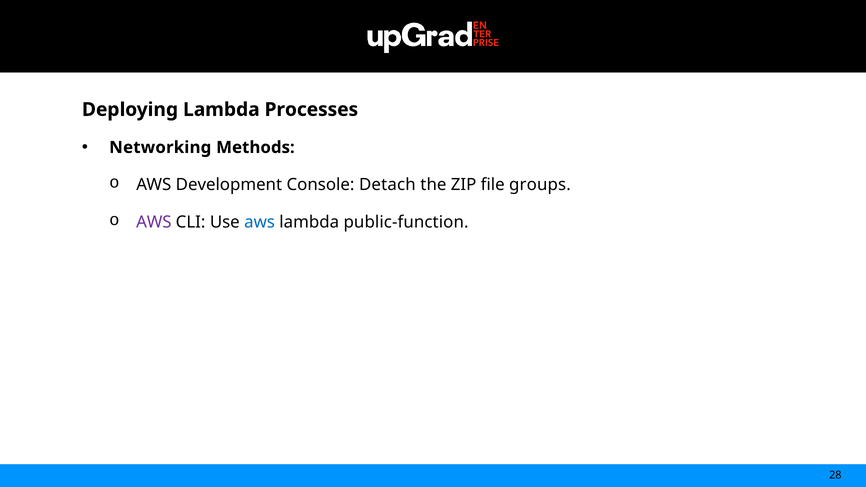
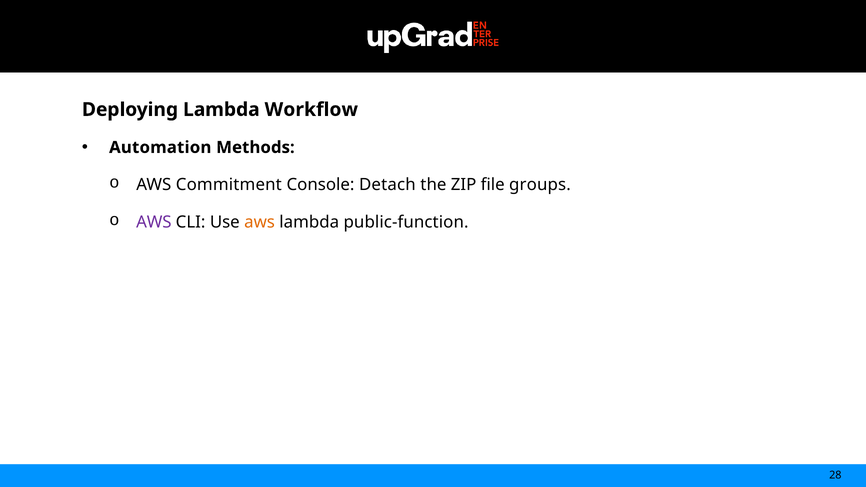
Processes: Processes -> Workflow (311, 110)
Networking: Networking -> Automation (160, 147)
Development: Development -> Commitment (229, 185)
aws colour: blue -> orange (260, 222)
